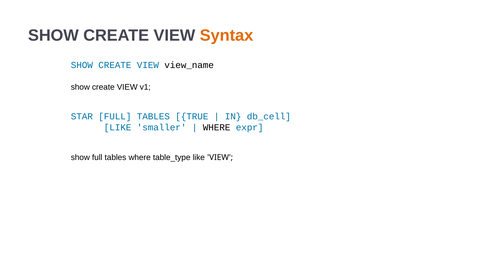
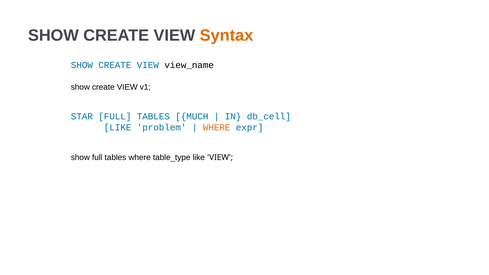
TRUE: TRUE -> MUCH (192, 116)
smaller: smaller -> problem (162, 127)
WHERE colour: black -> orange (217, 127)
